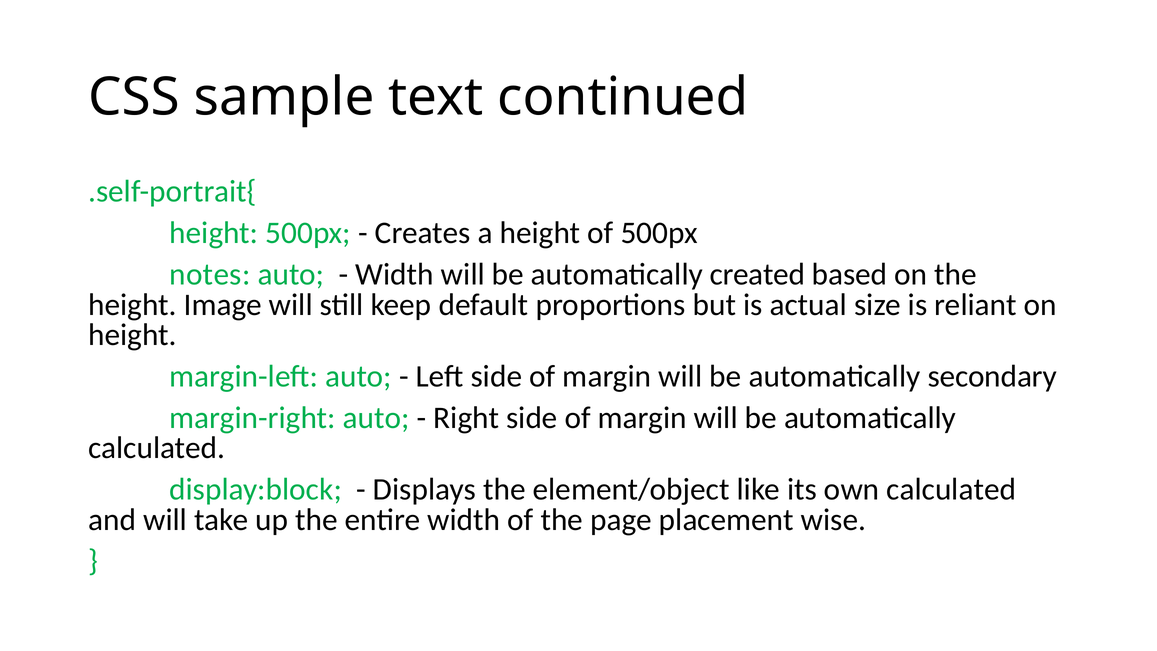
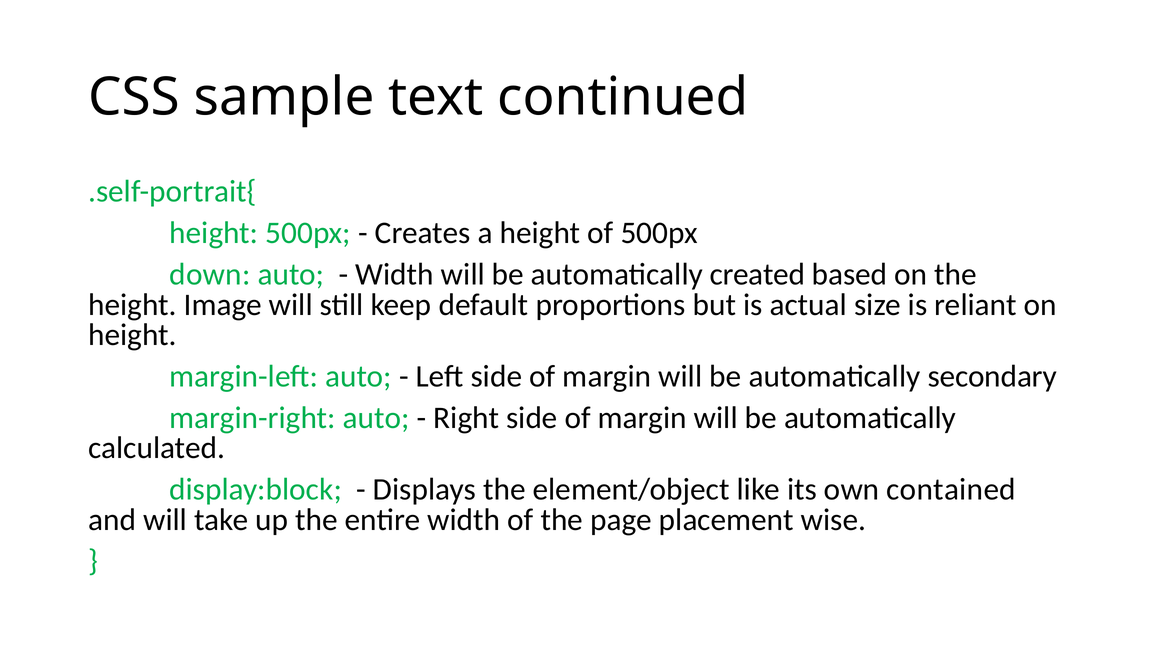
notes: notes -> down (210, 274)
own calculated: calculated -> contained (951, 489)
